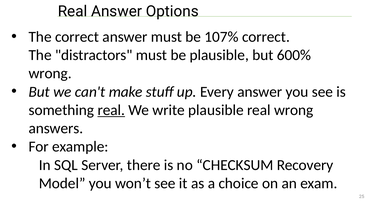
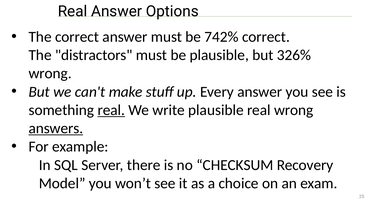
107%: 107% -> 742% (222, 37)
600%: 600% -> 326% (294, 55)
answers underline: none -> present (56, 129)
